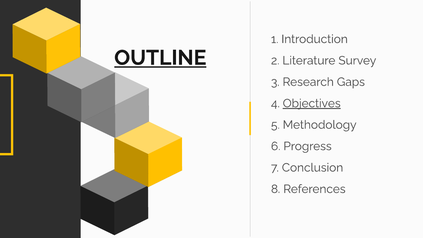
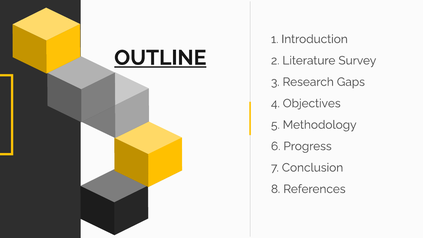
Objectives underline: present -> none (312, 103)
